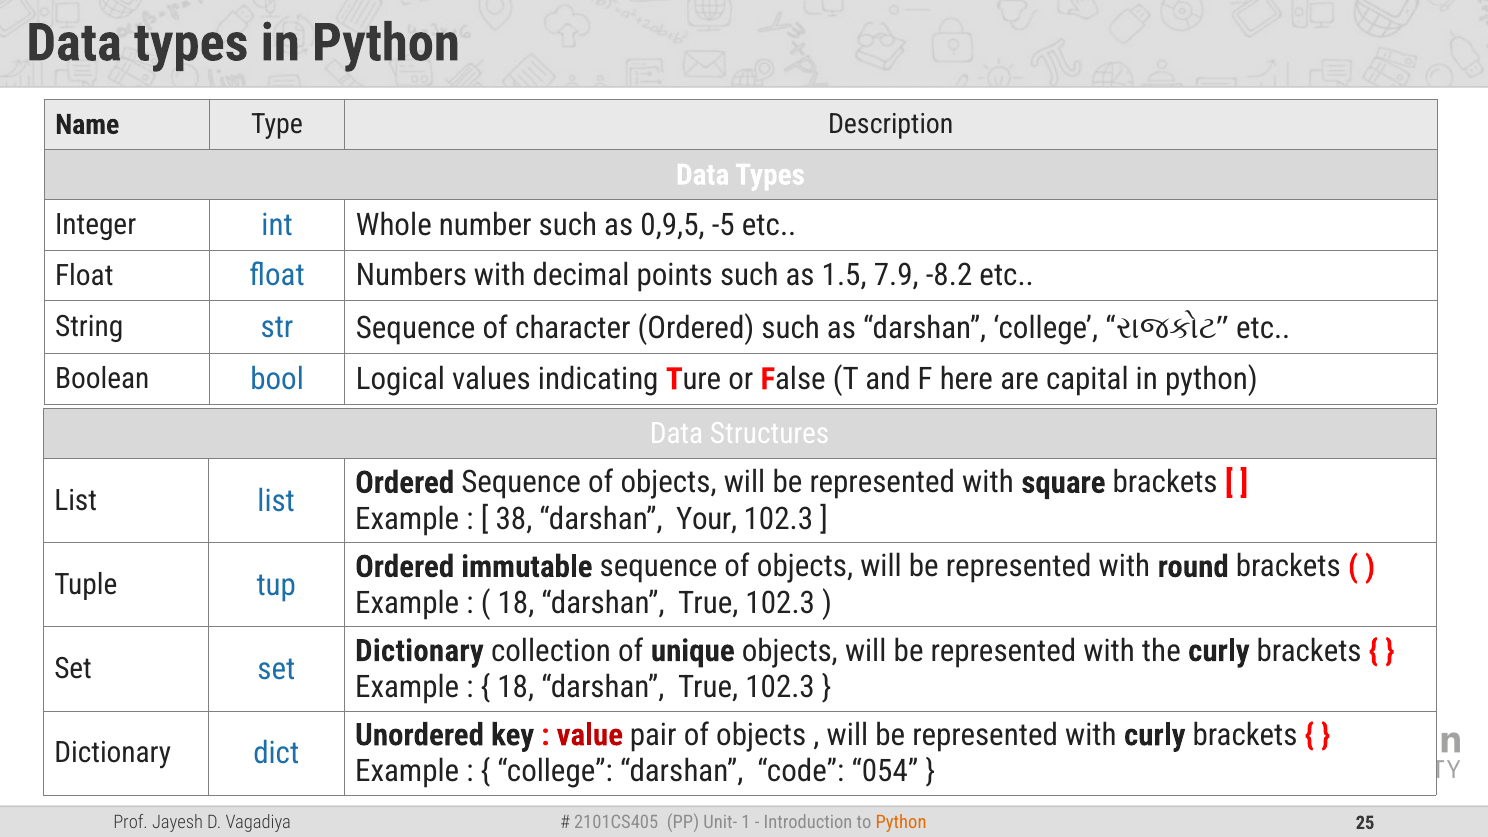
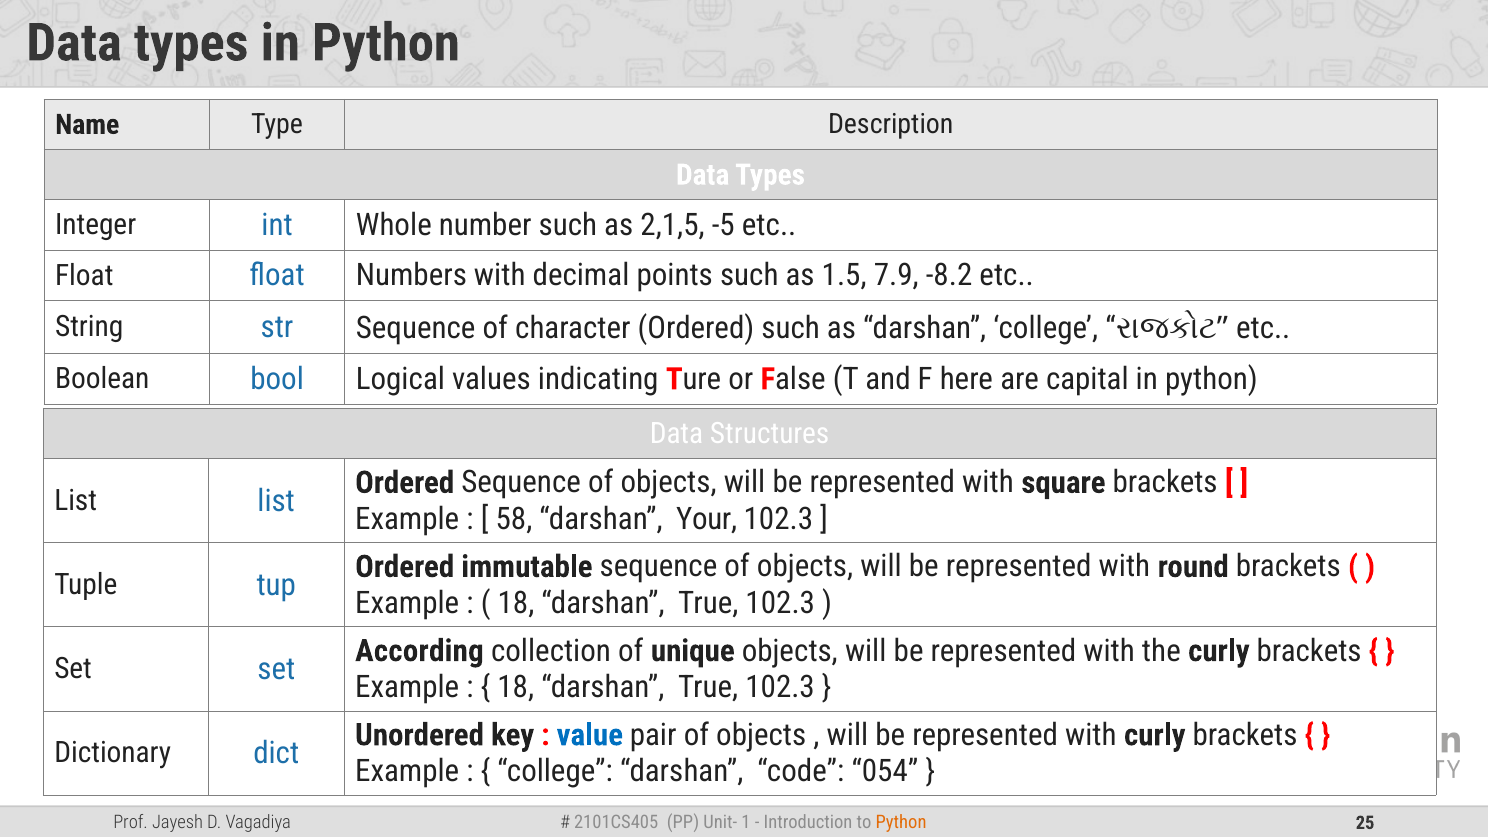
0,9,5: 0,9,5 -> 2,1,5 (673, 225)
38: 38 -> 58 (514, 519)
Dictionary: Dictionary -> According (419, 651)
value colour: red -> blue (590, 735)
